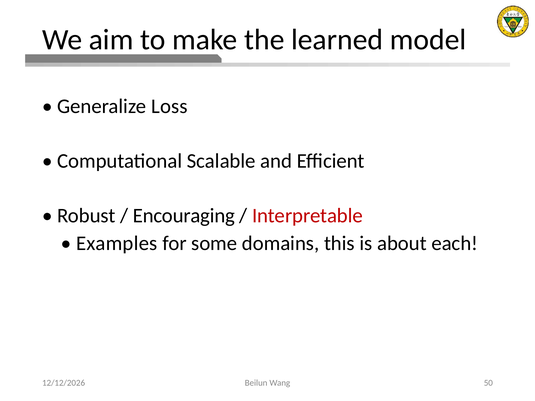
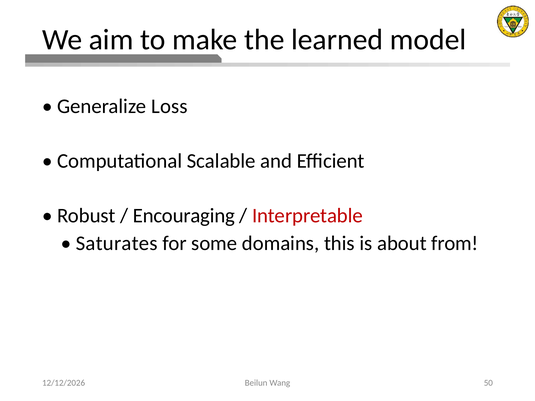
Examples: Examples -> Saturates (117, 243)
each: each -> from (455, 243)
